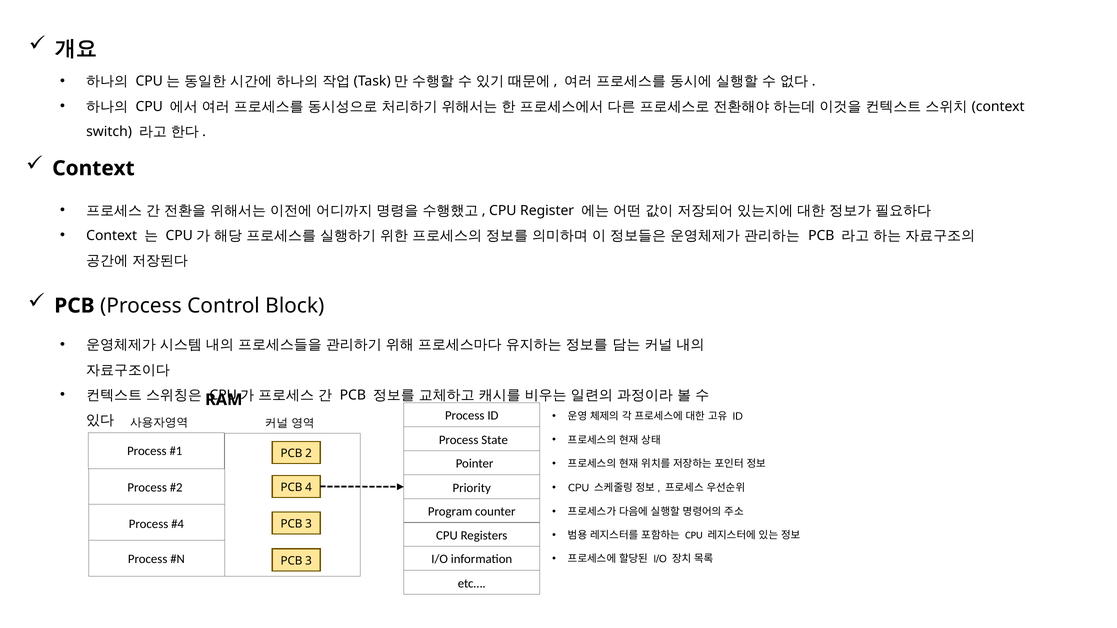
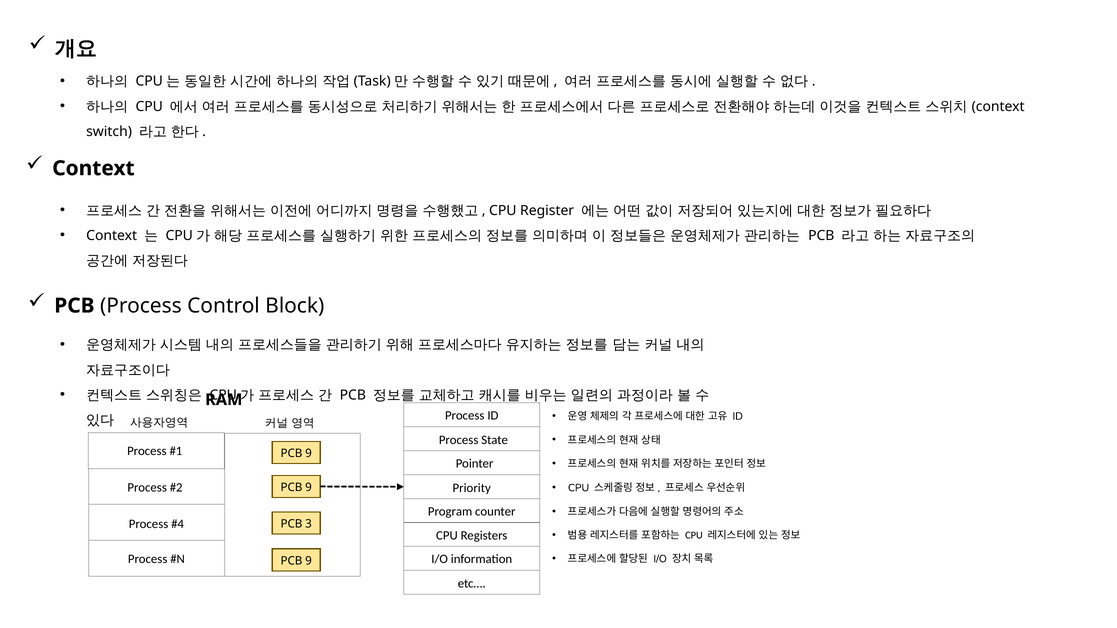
2: 2 -> 9 (309, 454)
4: 4 -> 9 (309, 488)
3: 3 -> 9 (309, 561)
